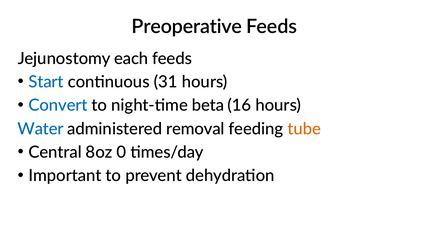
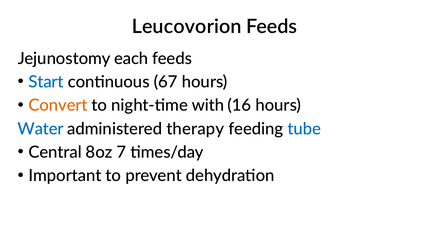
Preoperative: Preoperative -> Leucovorion (187, 27)
31: 31 -> 67 (166, 82)
Convert colour: blue -> orange (58, 105)
beta: beta -> with (208, 105)
removal: removal -> therapy (195, 129)
tube colour: orange -> blue (304, 129)
0: 0 -> 7 (121, 152)
